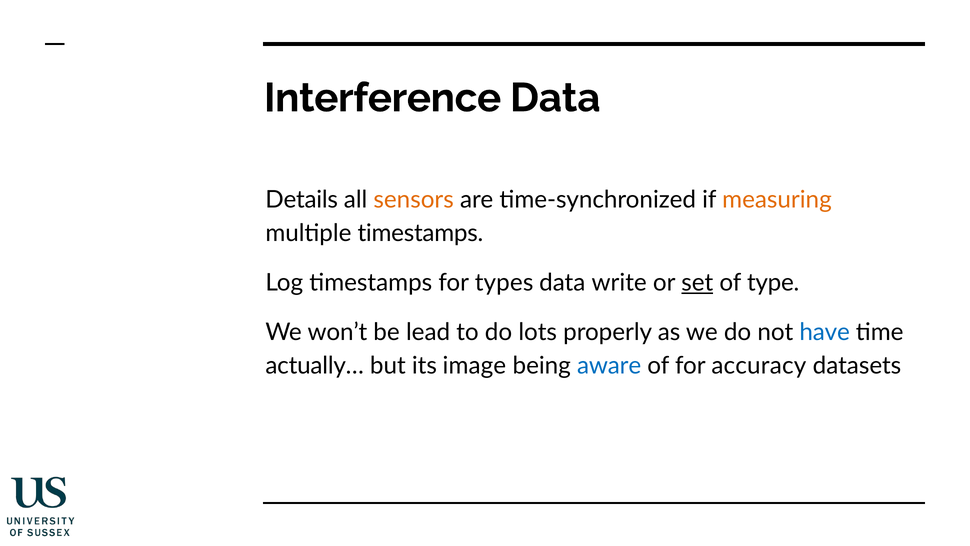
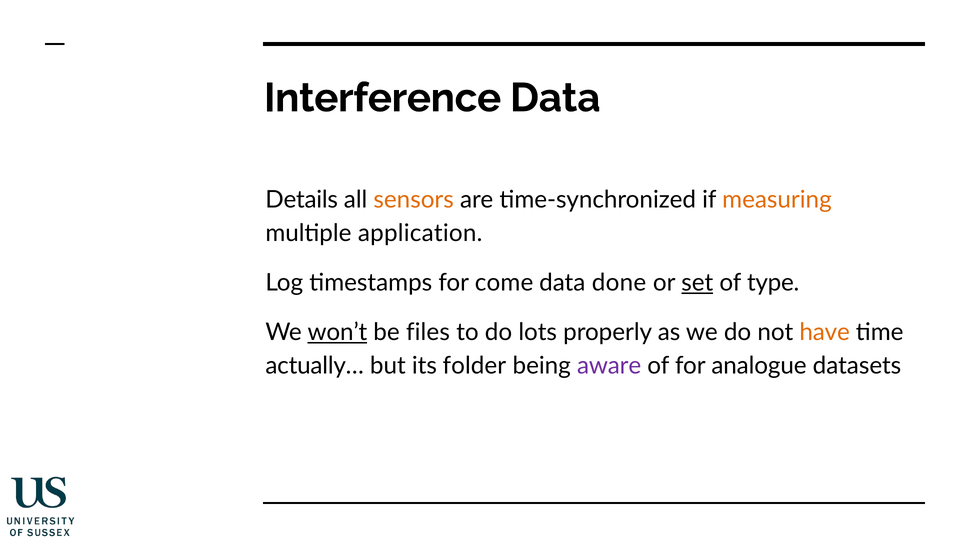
multiple timestamps: timestamps -> application (420, 233)
types: types -> come (504, 283)
write: write -> done (619, 283)
won’t underline: none -> present (337, 332)
lead: lead -> files (428, 332)
have colour: blue -> orange (825, 332)
image: image -> folder (474, 366)
aware colour: blue -> purple (609, 366)
accuracy: accuracy -> analogue (759, 366)
